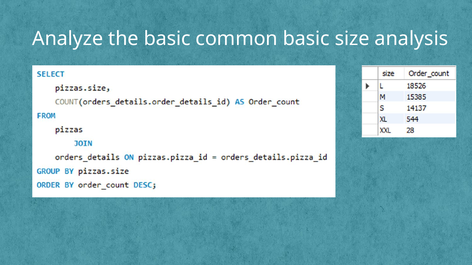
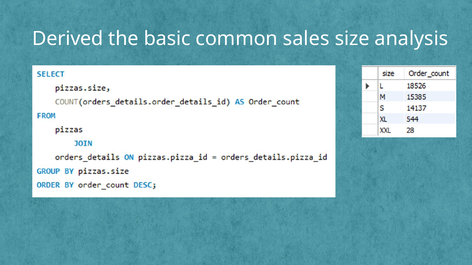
Analyze: Analyze -> Derived (68, 39)
common basic: basic -> sales (306, 39)
